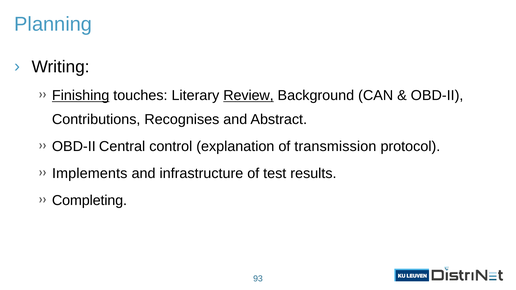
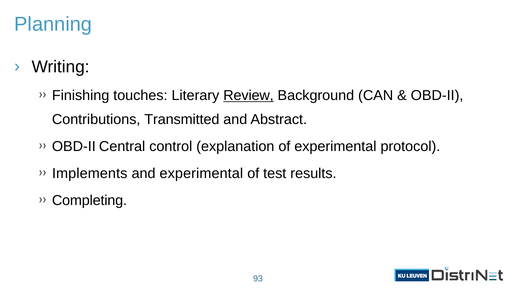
Finishing underline: present -> none (81, 96)
Recognises: Recognises -> Transmitted (182, 120)
of transmission: transmission -> experimental (335, 147)
and infrastructure: infrastructure -> experimental (201, 174)
